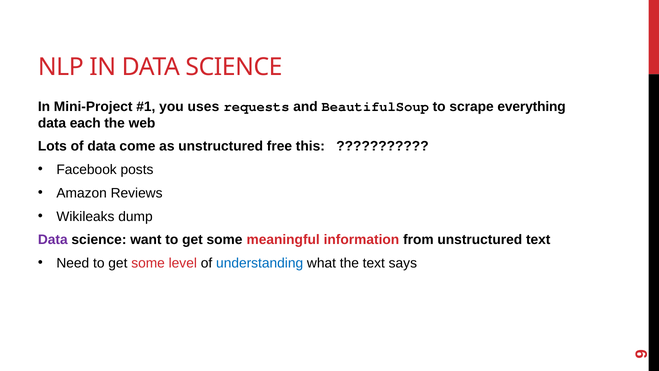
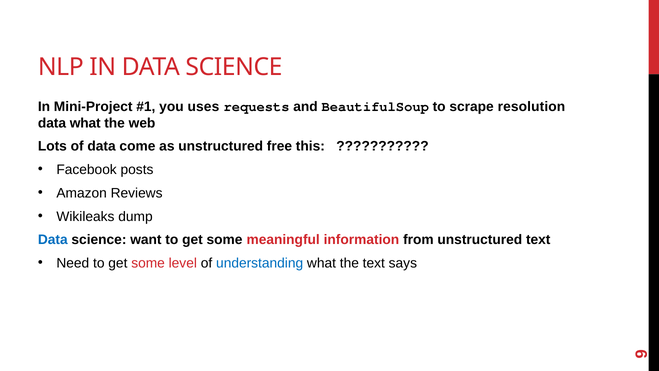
everything: everything -> resolution (531, 106)
data each: each -> what (85, 123)
Data colour: purple -> blue (53, 240)
